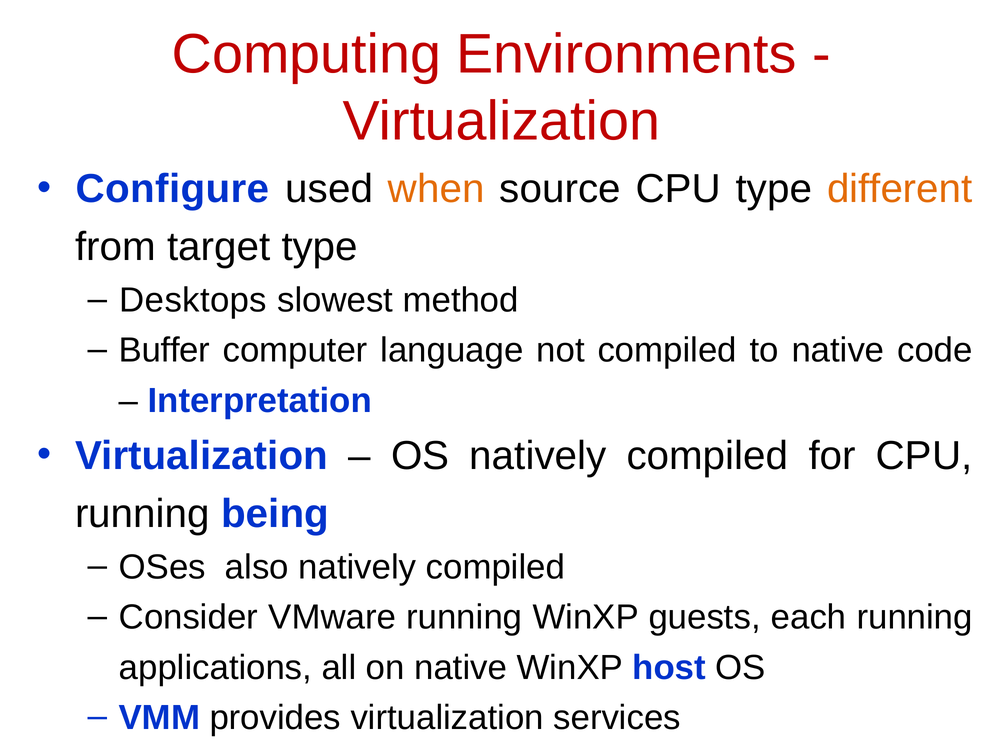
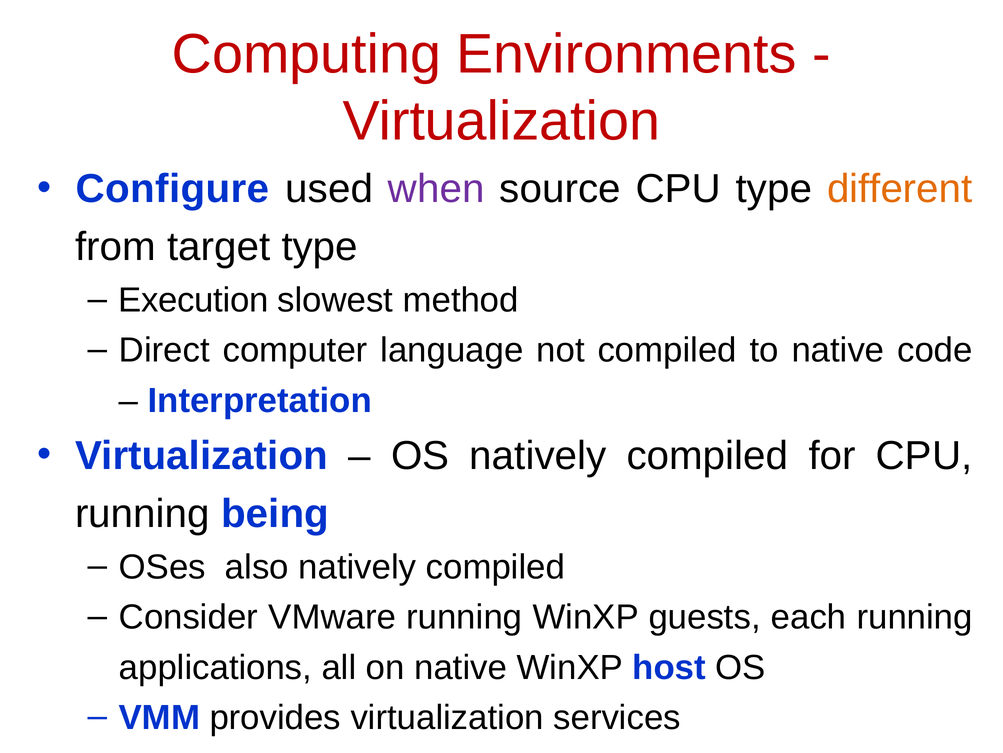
when colour: orange -> purple (436, 189)
Desktops: Desktops -> Execution (193, 300)
Buffer: Buffer -> Direct (164, 350)
